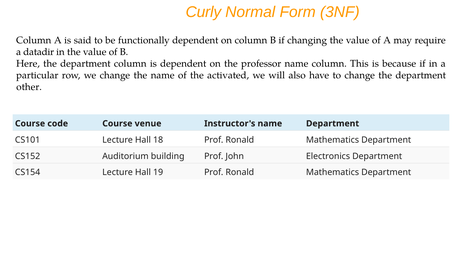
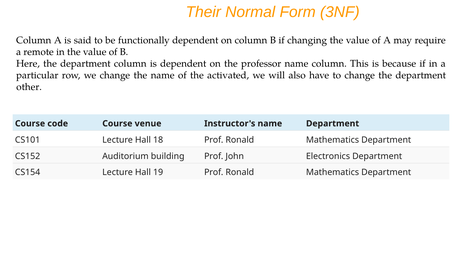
Curly: Curly -> Their (203, 12)
datadir: datadir -> remote (39, 52)
